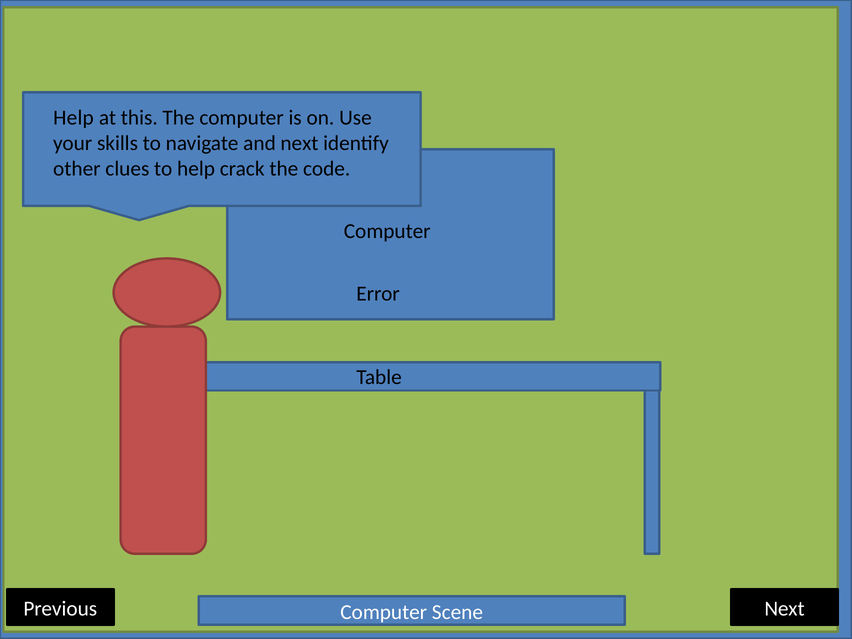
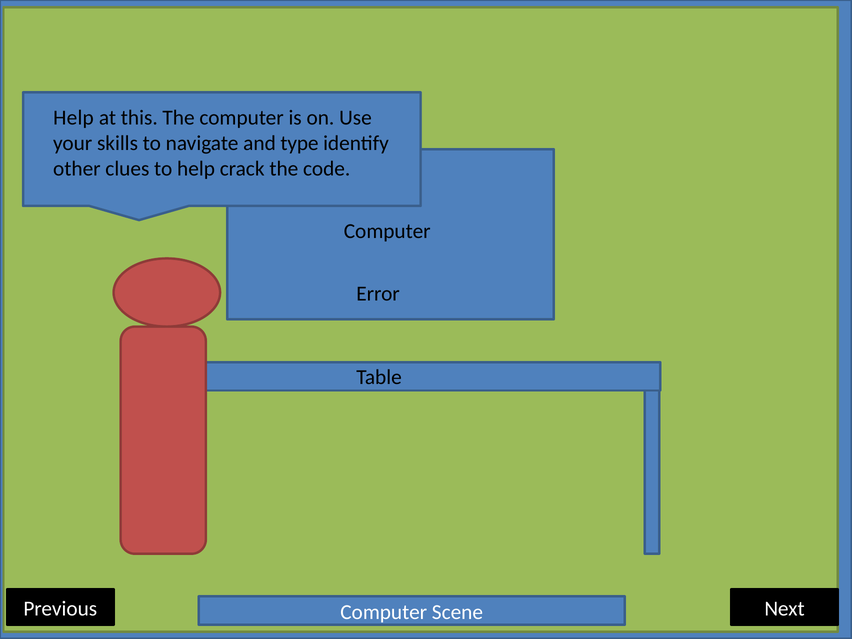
and next: next -> type (300, 143)
